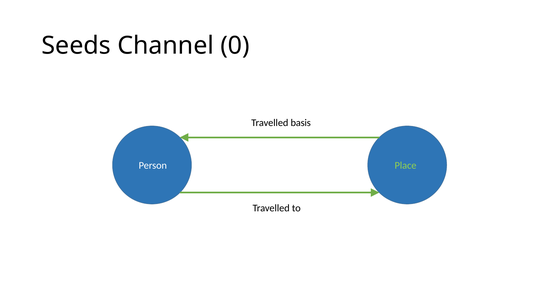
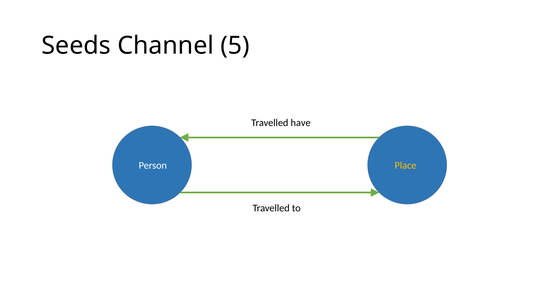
0: 0 -> 5 (235, 46)
basis: basis -> have (301, 123)
Place colour: light green -> yellow (406, 166)
